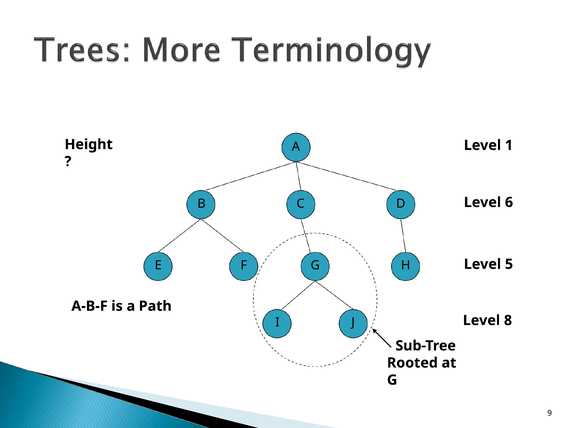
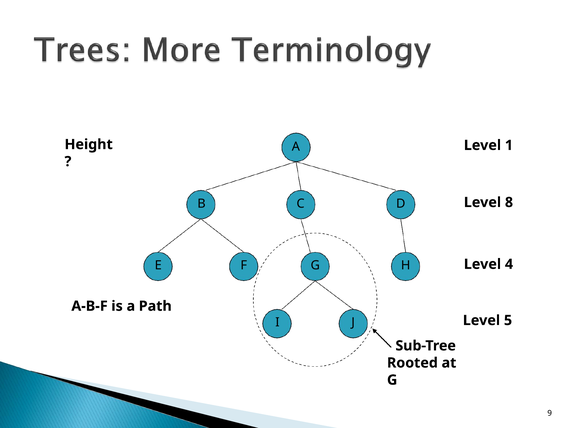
6: 6 -> 8 (509, 202)
5: 5 -> 4 (509, 264)
8: 8 -> 5 (508, 321)
